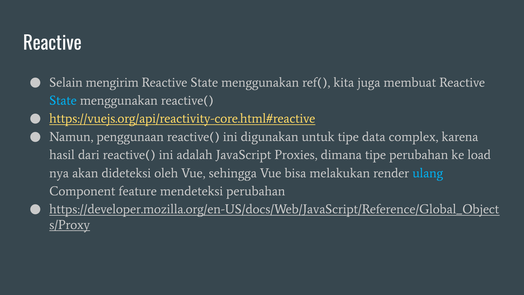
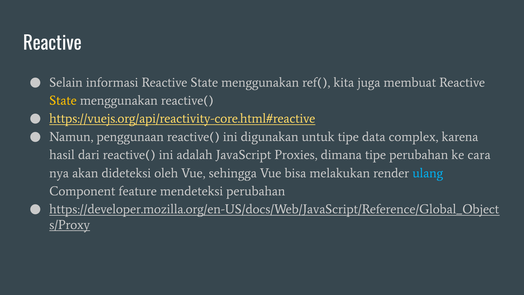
mengirim: mengirim -> informasi (112, 82)
State colour: light blue -> yellow (63, 100)
load: load -> cara (479, 155)
